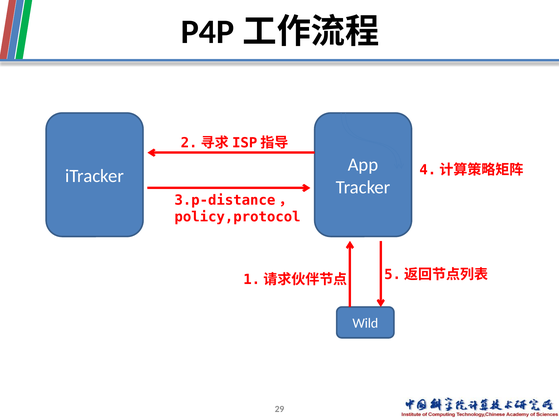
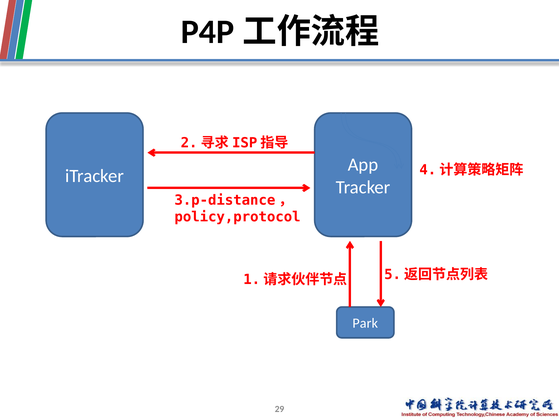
Wild: Wild -> Park (365, 323)
